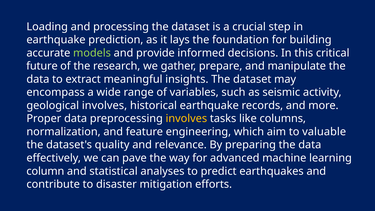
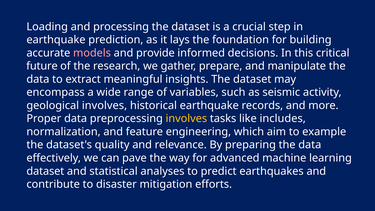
models colour: light green -> pink (92, 53)
columns: columns -> includes (283, 119)
valuable: valuable -> example (324, 132)
column: column -> dataset (45, 171)
